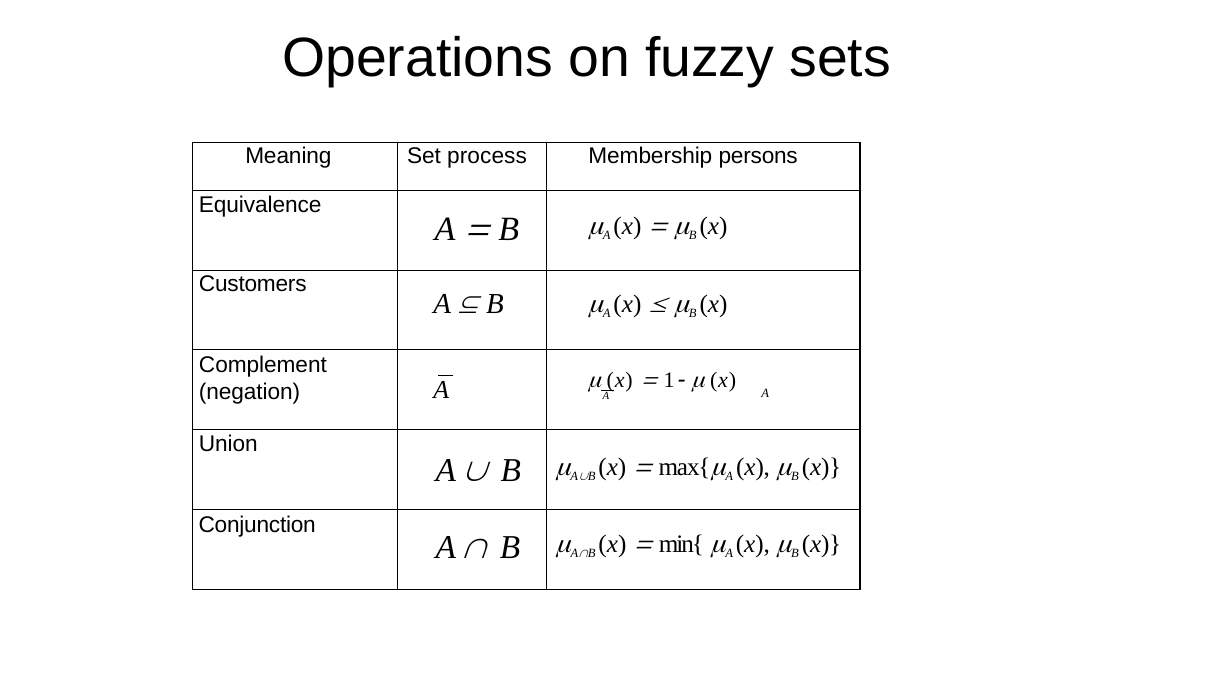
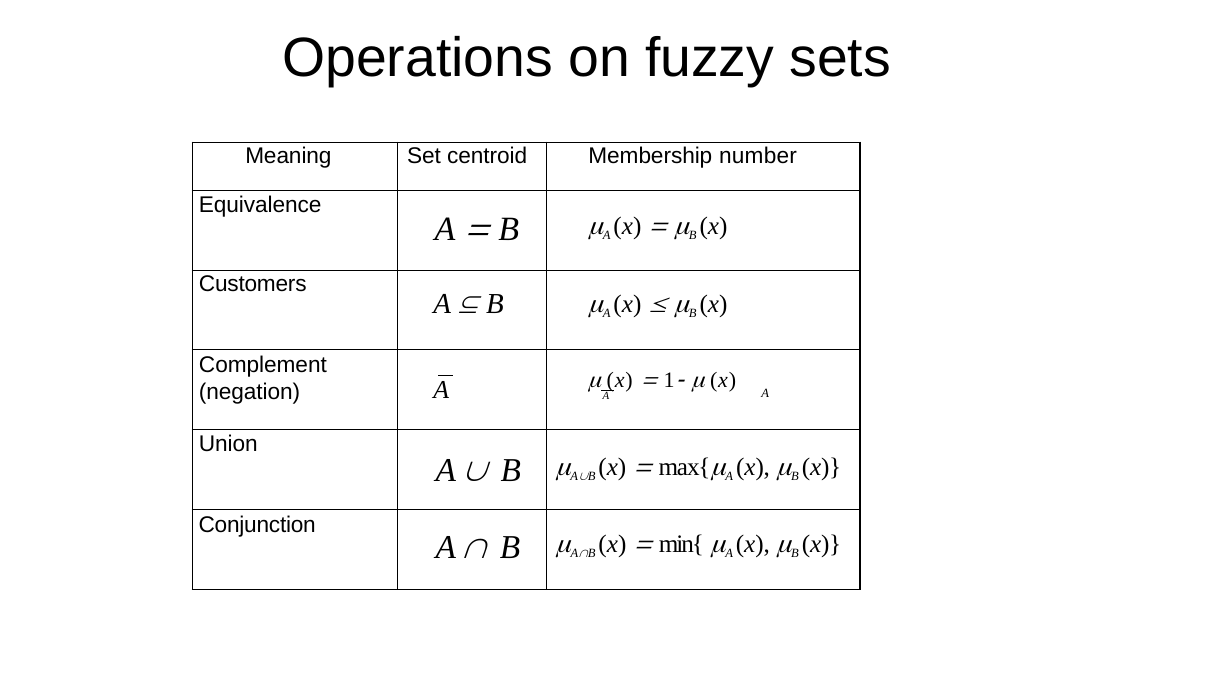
process: process -> centroid (487, 156)
persons: persons -> number (758, 156)
